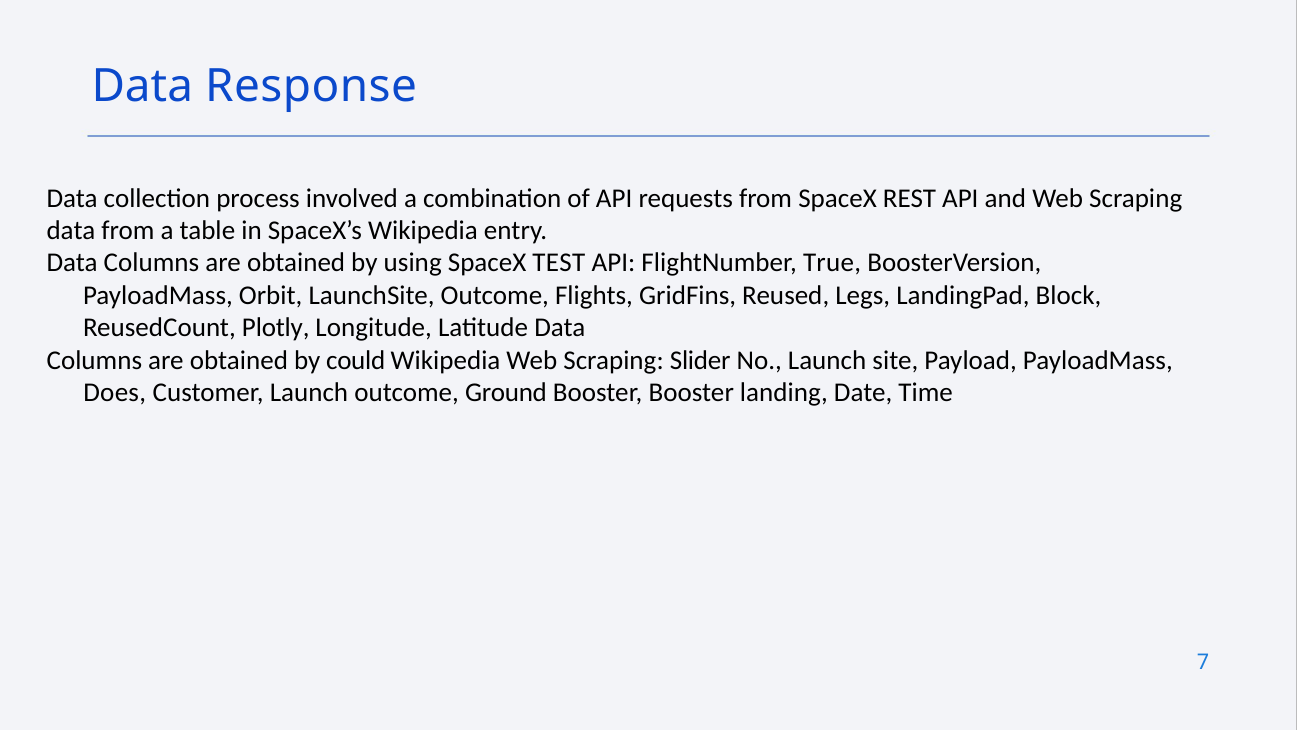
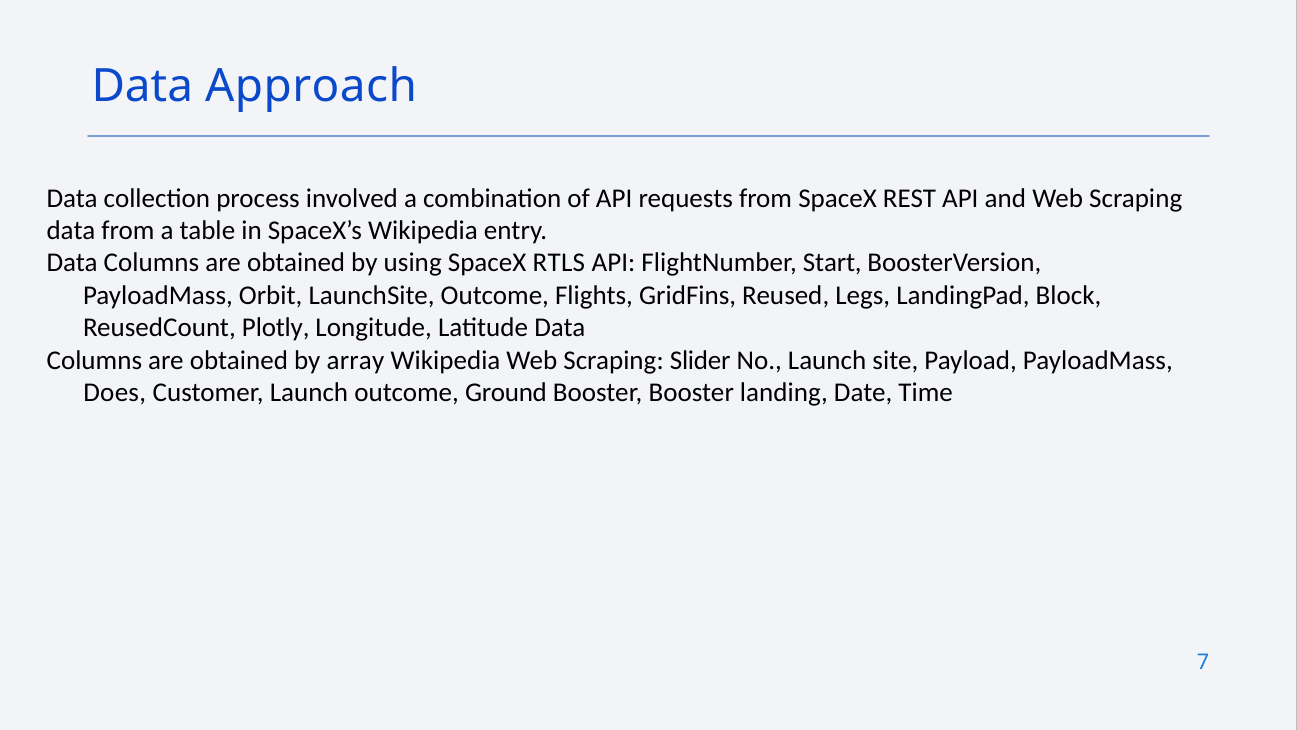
Response: Response -> Approach (311, 87)
TEST: TEST -> RTLS (559, 263)
True: True -> Start (832, 263)
could: could -> array (355, 360)
